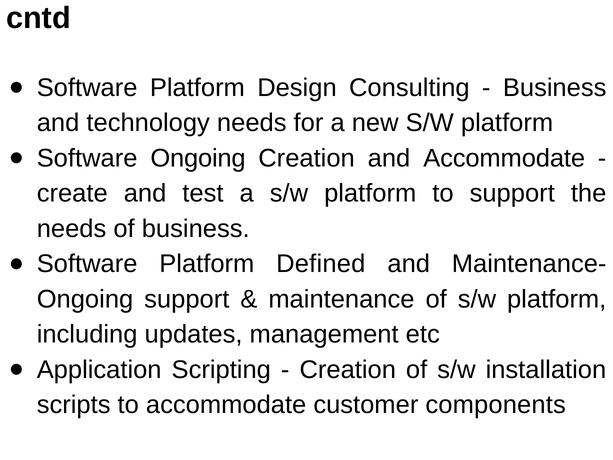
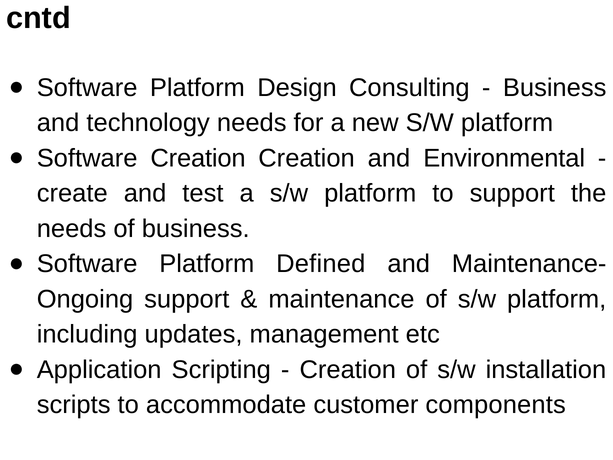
Software Ongoing: Ongoing -> Creation (198, 158)
and Accommodate: Accommodate -> Environmental (504, 158)
